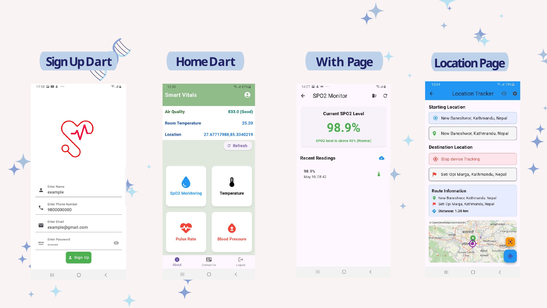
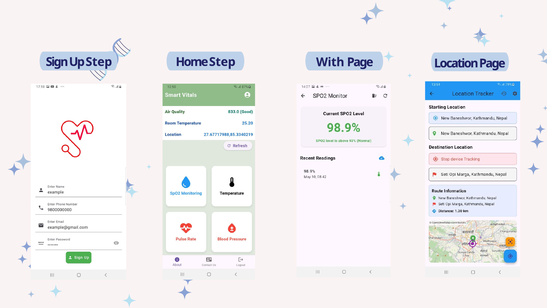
Up Dart: Dart -> Step (99, 62)
Home Dart: Dart -> Step (222, 62)
